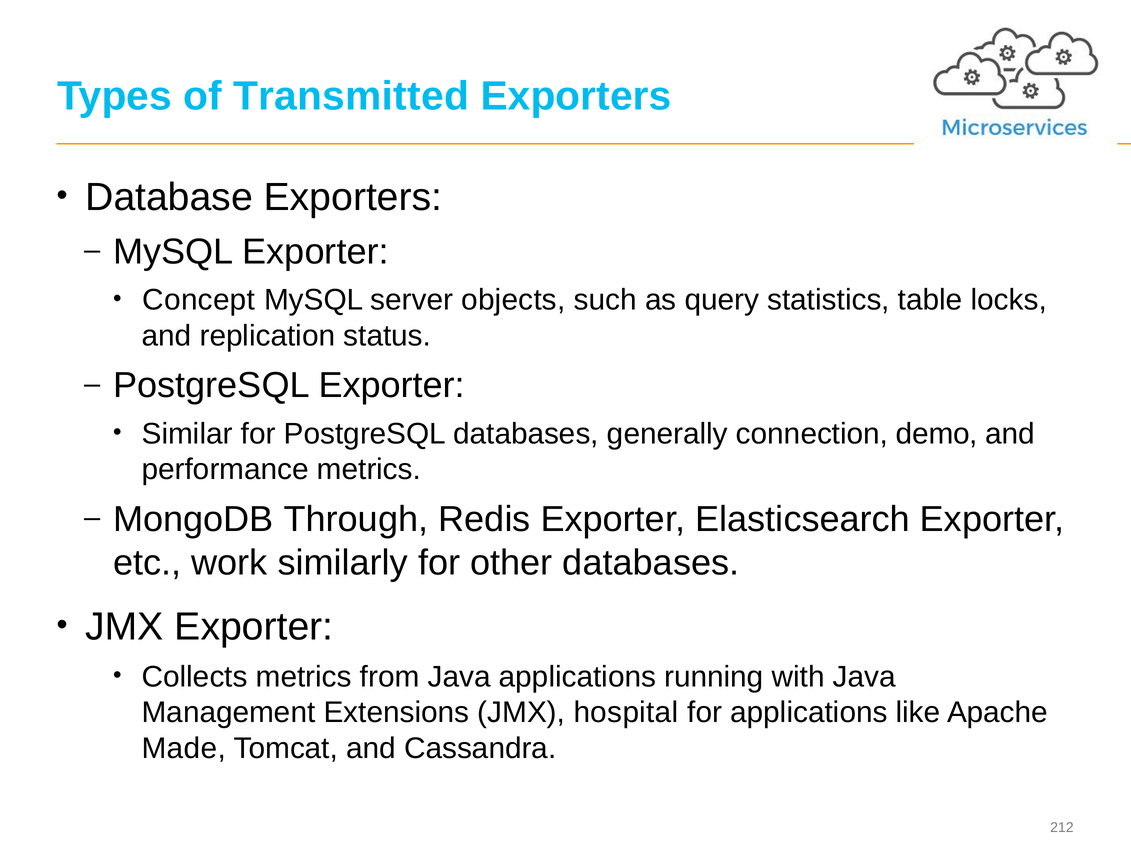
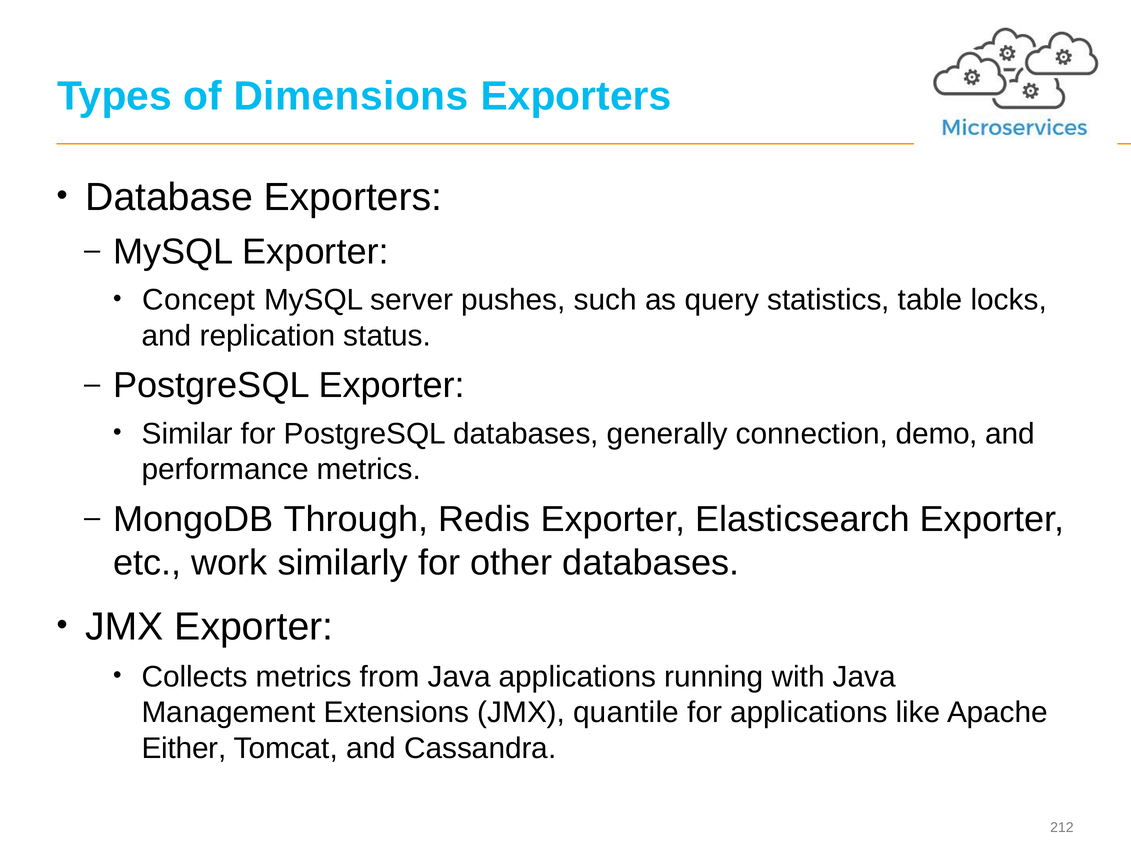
Transmitted: Transmitted -> Dimensions (351, 97)
objects: objects -> pushes (513, 300)
hospital: hospital -> quantile (626, 713)
Made: Made -> Either (184, 748)
